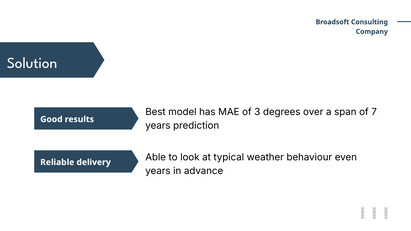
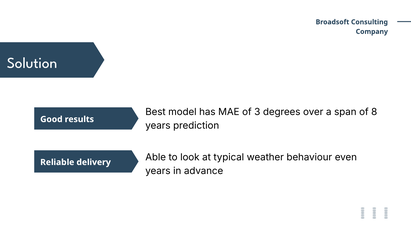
7: 7 -> 8 (374, 112)
